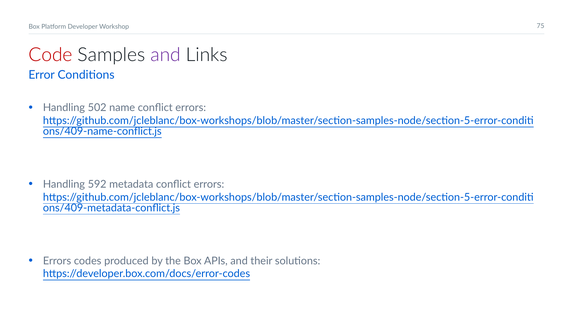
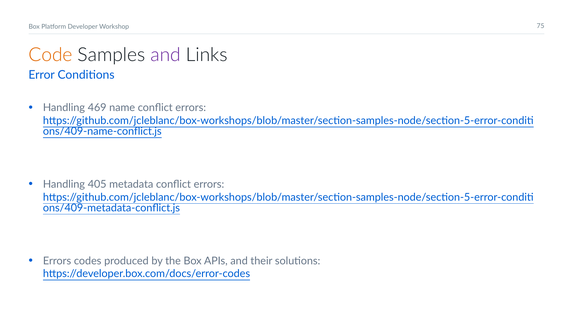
Code colour: red -> orange (51, 55)
502: 502 -> 469 (97, 108)
592: 592 -> 405 (97, 184)
